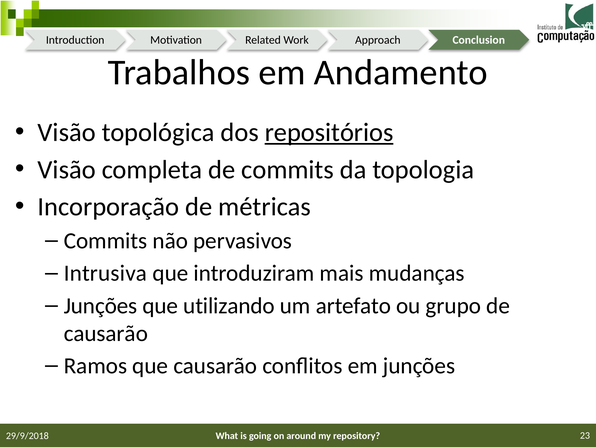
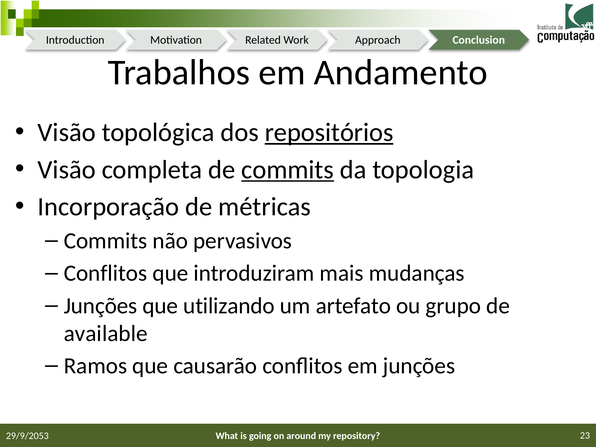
commits underline: none -> present (288, 170)
Intrusiva: Intrusiva -> Conflitos (105, 273)
causarão: causarão -> available (106, 333)
29/9/2018: 29/9/2018 -> 29/9/2053 (27, 436)
